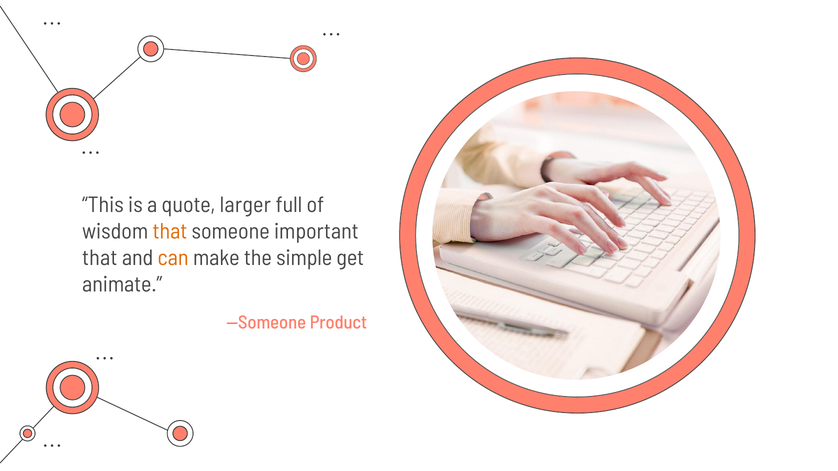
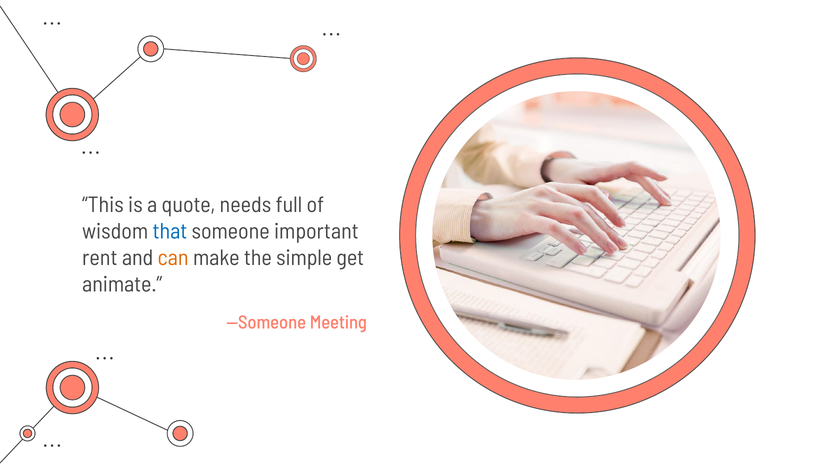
larger: larger -> needs (245, 205)
that colour: orange -> blue (170, 232)
that: that -> rent (100, 258)
Product: Product -> Meeting (338, 323)
